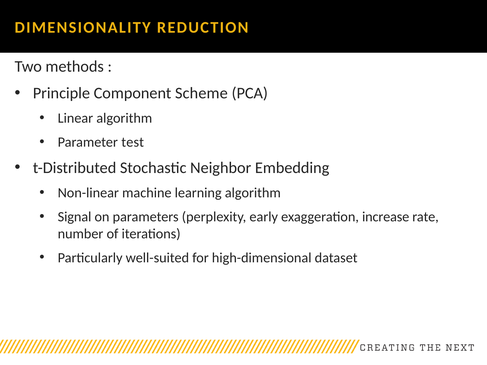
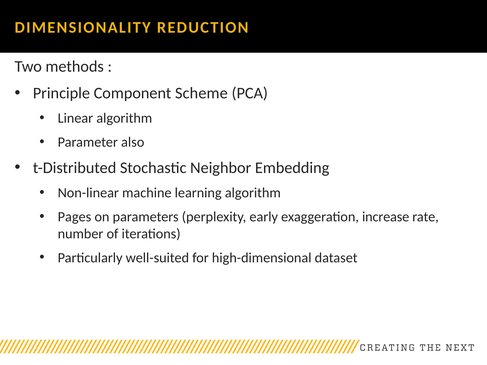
test: test -> also (133, 142)
Signal: Signal -> Pages (75, 217)
